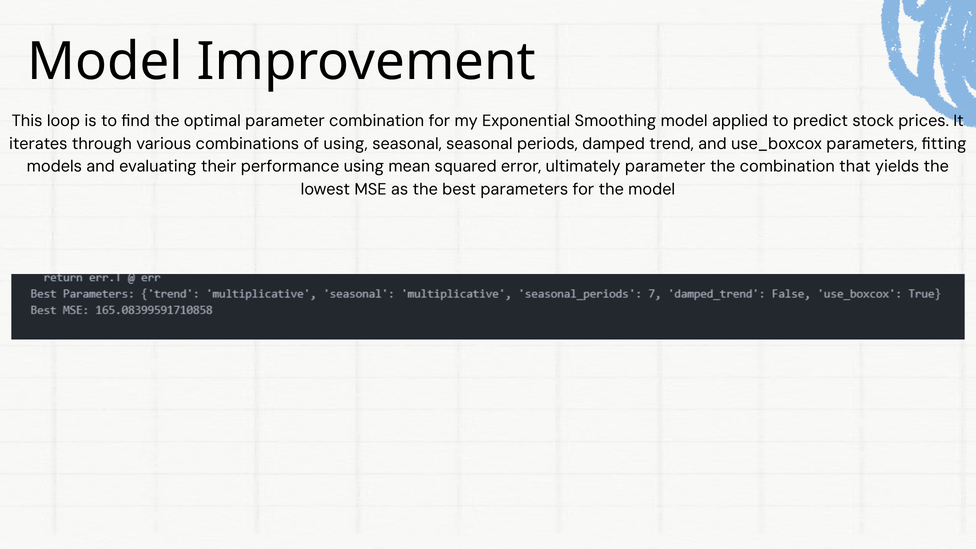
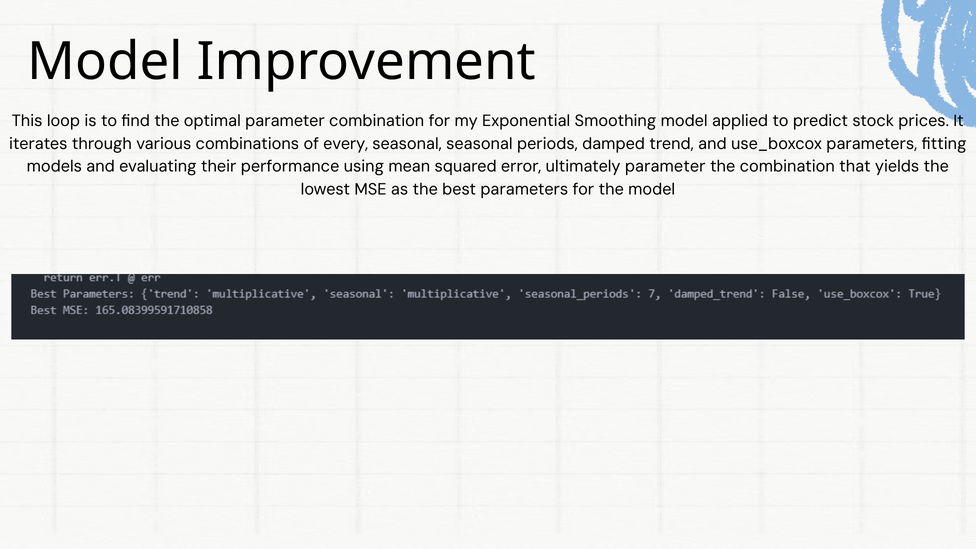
of using: using -> every (346, 144)
